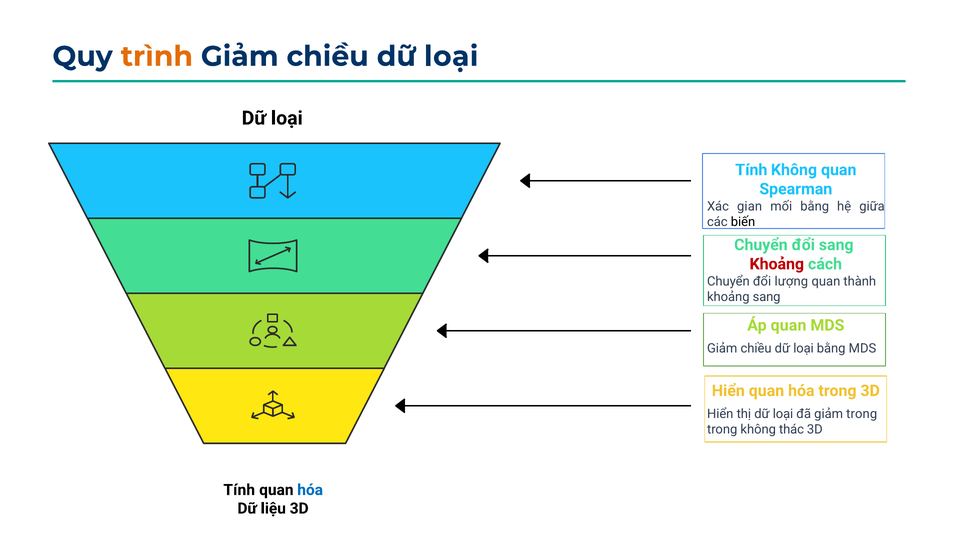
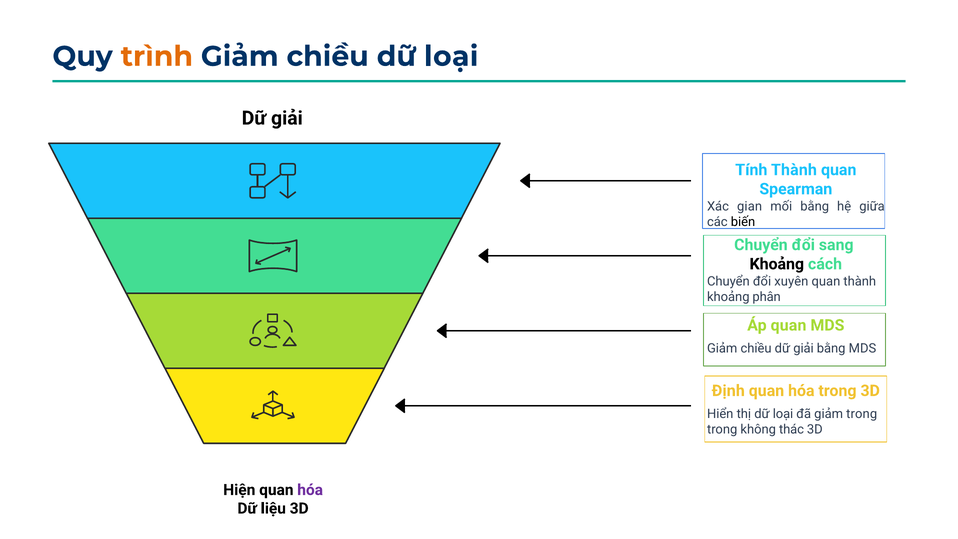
loại: loại -> giải (287, 118)
Tính Không: Không -> Thành (794, 170)
Khoảng colour: red -> black (777, 264)
lượng: lượng -> xuyên (791, 281)
khoảng sang: sang -> phân (767, 297)
loại: loại -> giải (804, 348)
Hiển: Hiển -> Định (728, 391)
Tính: Tính -> Hiện (239, 490)
hóa colour: blue -> purple (310, 490)
